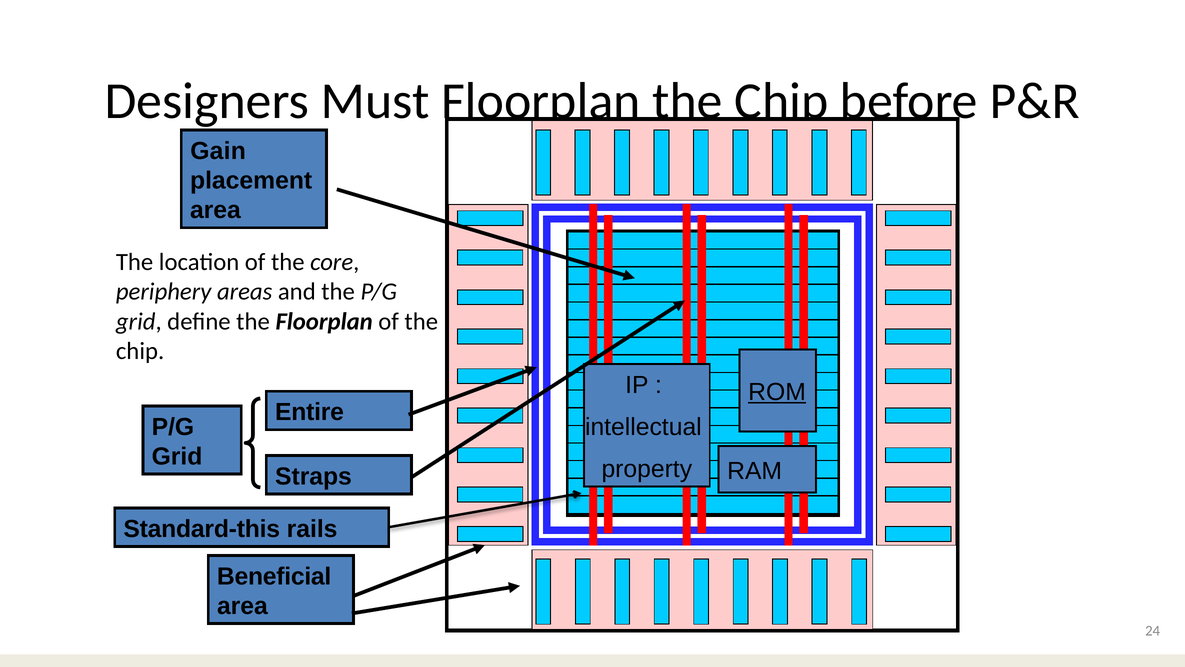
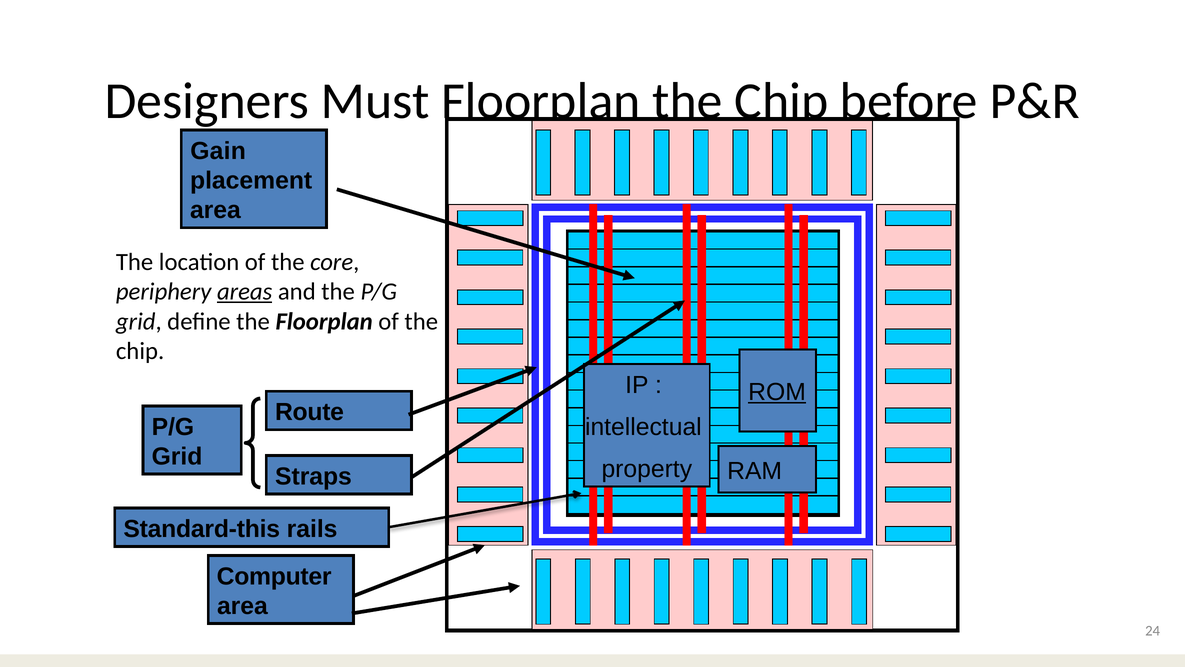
areas underline: none -> present (245, 292)
Entire: Entire -> Route (310, 412)
Beneficial: Beneficial -> Computer (274, 576)
